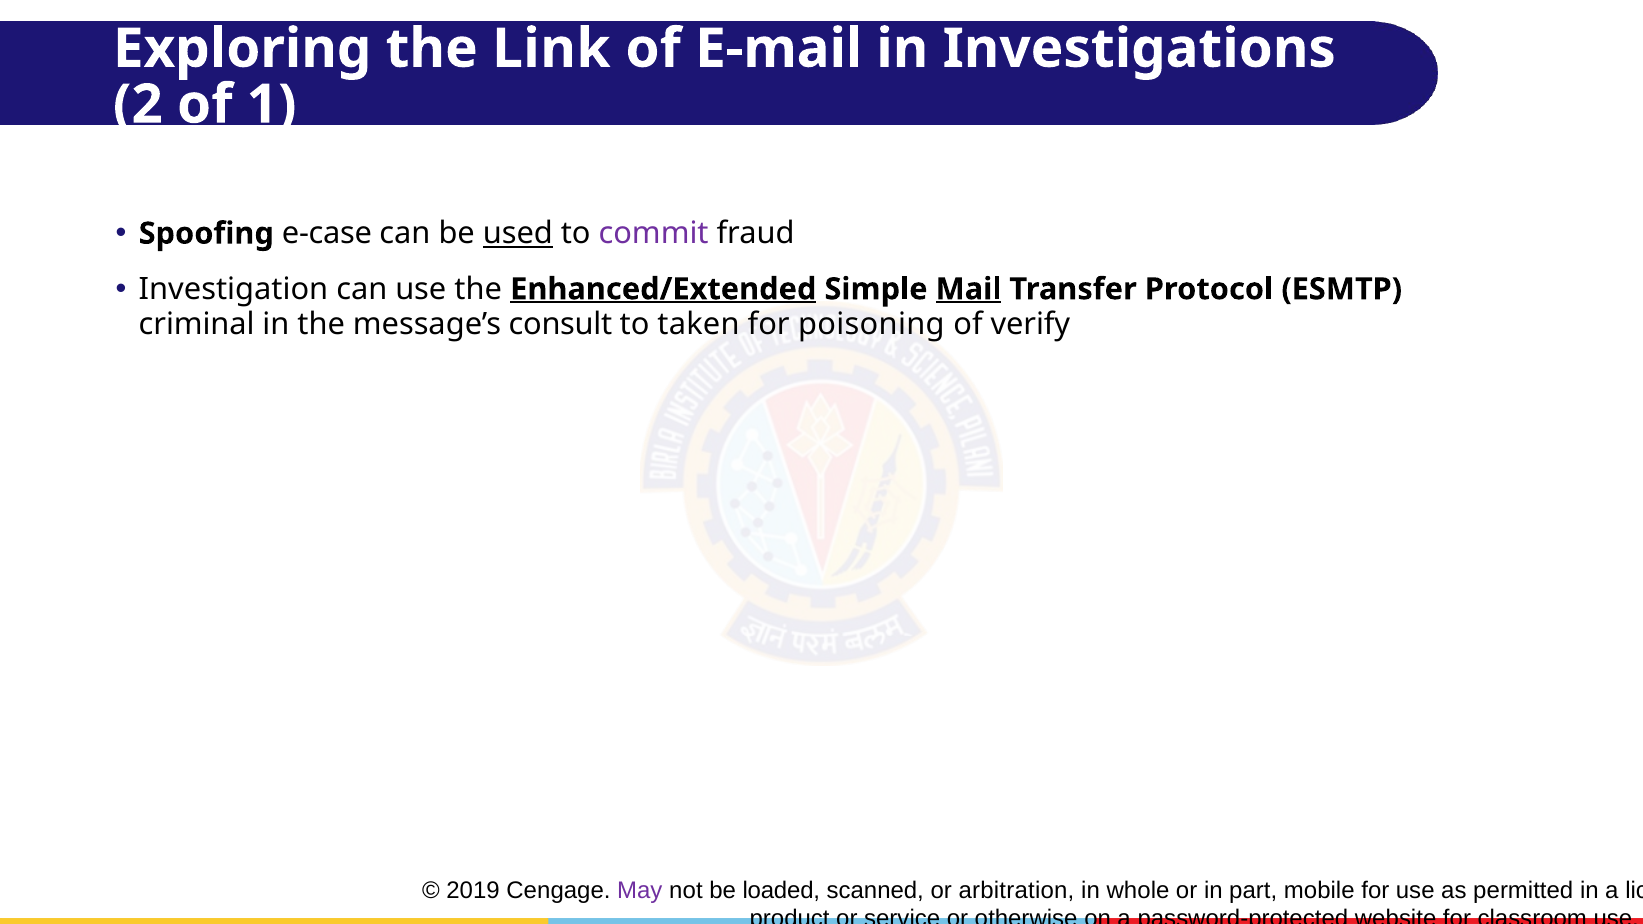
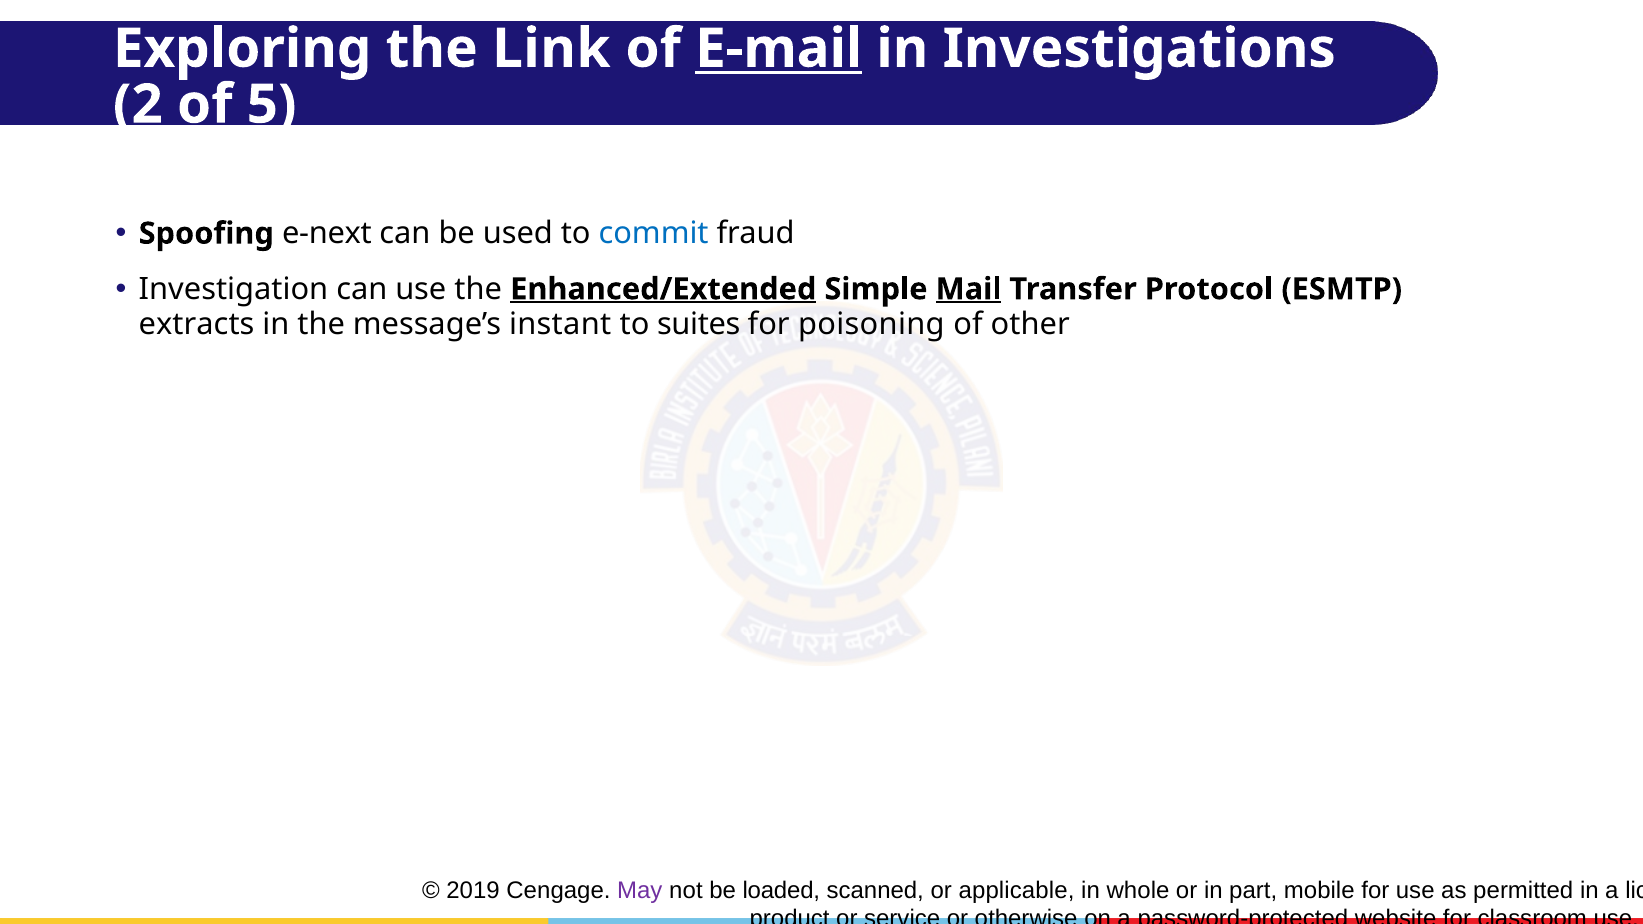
E-mail underline: none -> present (779, 49)
1: 1 -> 5 (272, 105)
e-case: e-case -> e-next (327, 234)
used underline: present -> none (518, 234)
commit colour: purple -> blue (654, 234)
criminal: criminal -> extracts (197, 324)
consult: consult -> instant (560, 324)
taken: taken -> suites (699, 324)
verify: verify -> other (1030, 324)
arbitration: arbitration -> applicable (1017, 890)
